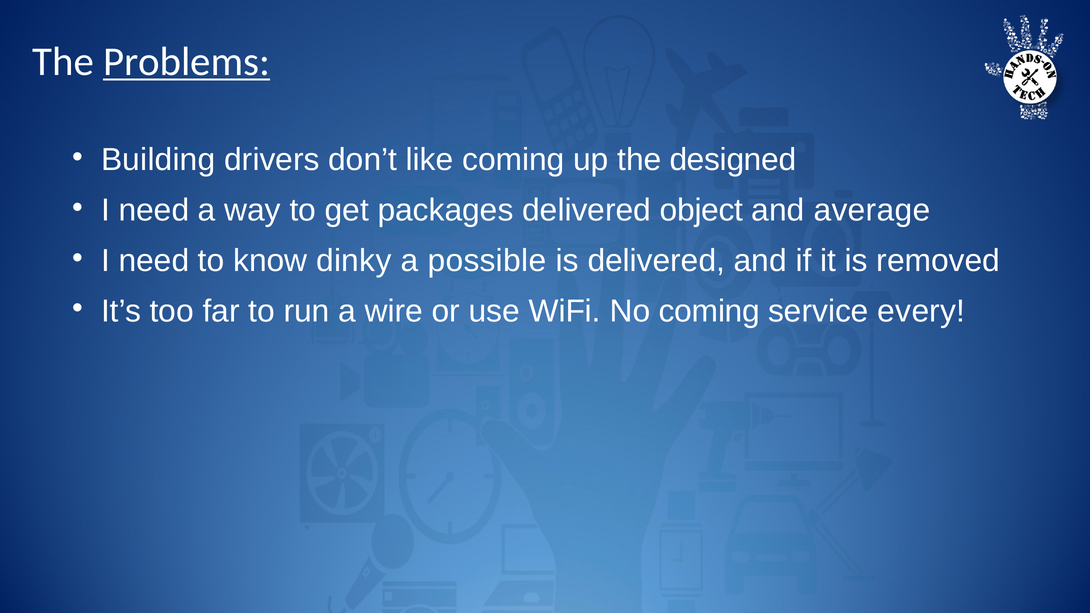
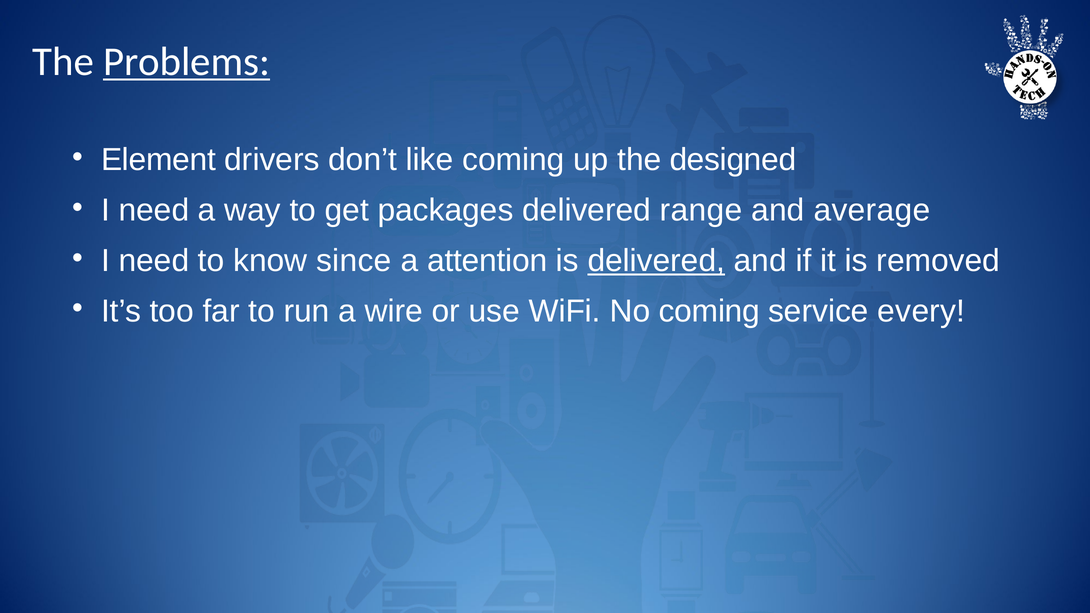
Building: Building -> Element (159, 160)
object: object -> range (701, 210)
dinky: dinky -> since (354, 261)
possible: possible -> attention (487, 261)
delivered underline: none -> present (656, 261)
